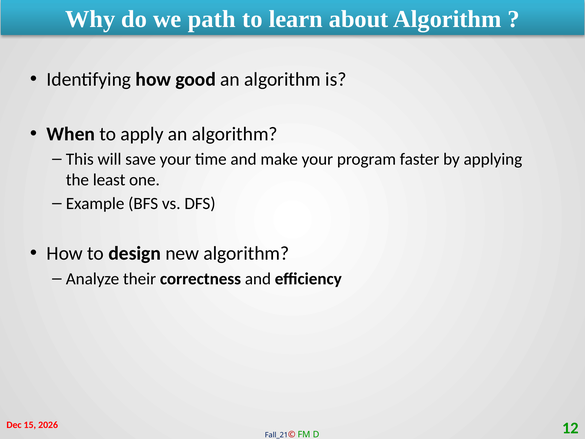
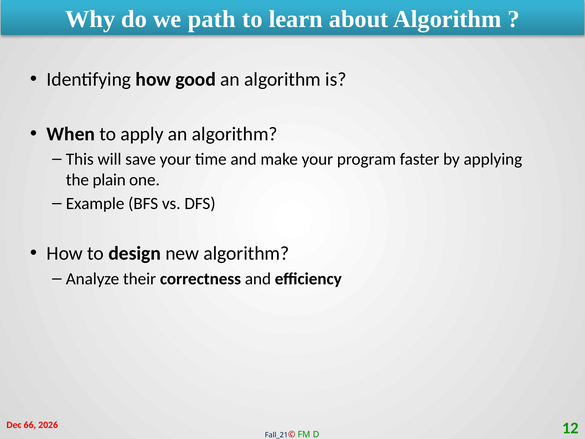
least: least -> plain (109, 180)
15: 15 -> 66 (30, 425)
